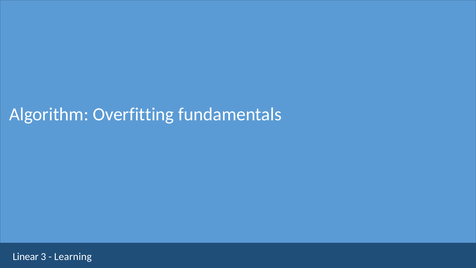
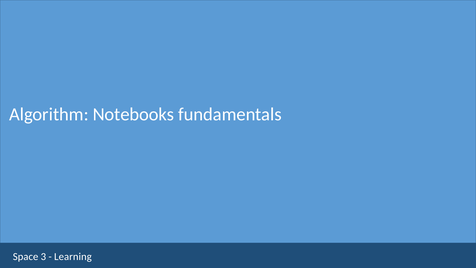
Overfitting: Overfitting -> Notebooks (133, 114)
Linear: Linear -> Space (26, 256)
